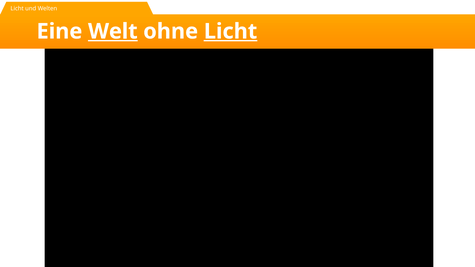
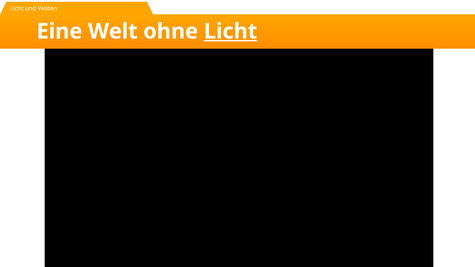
Welt underline: present -> none (113, 31)
